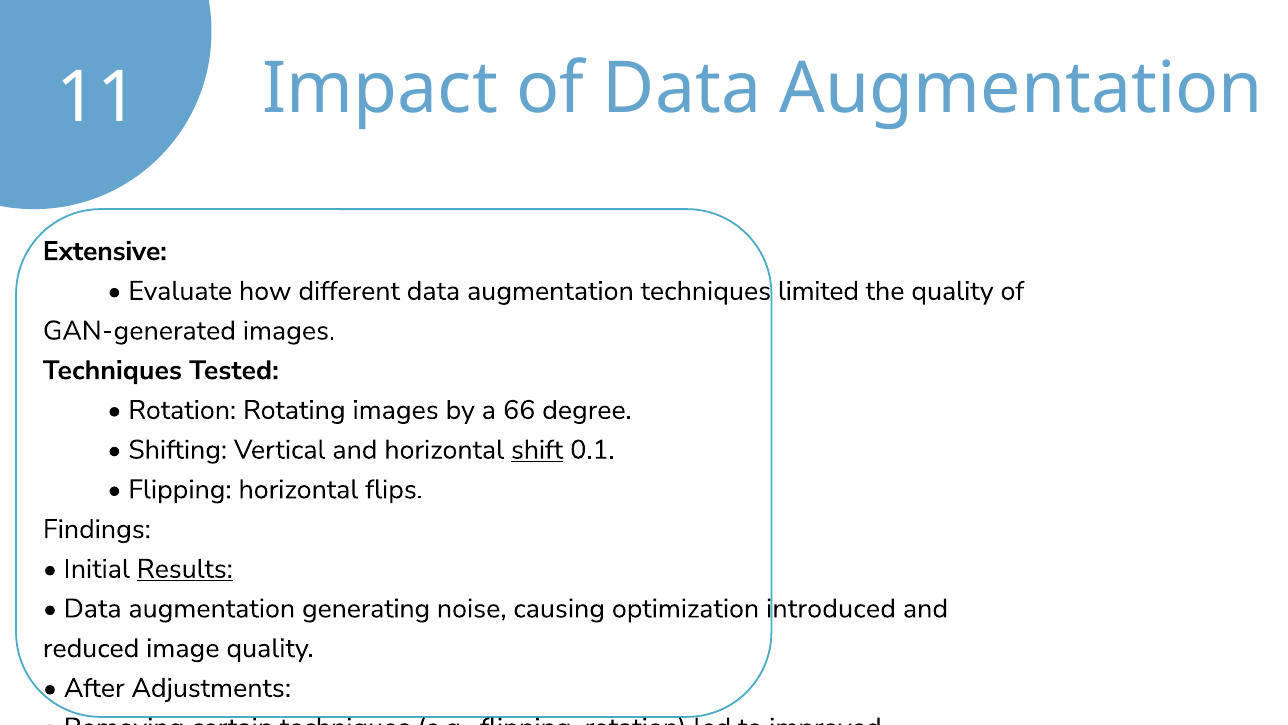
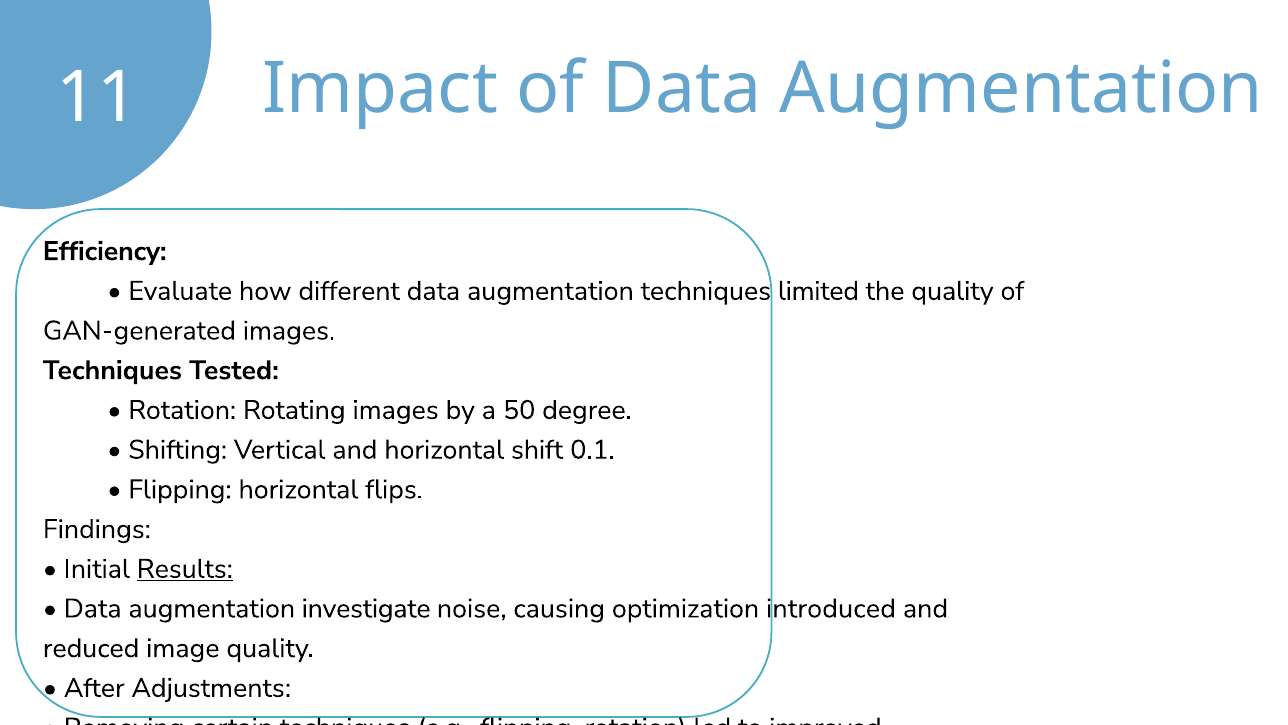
Extensive: Extensive -> Efficiency (105, 251)
66: 66 -> 50 (519, 410)
shift underline: present -> none (537, 449)
generating: generating -> investigate (366, 608)
